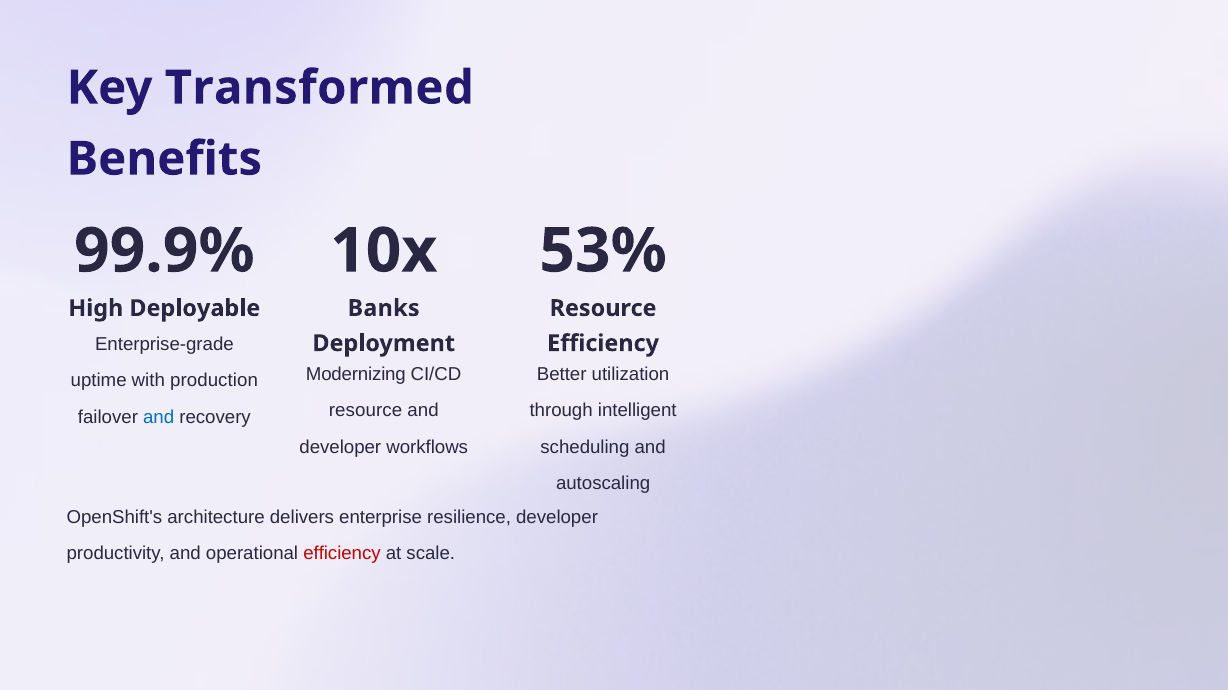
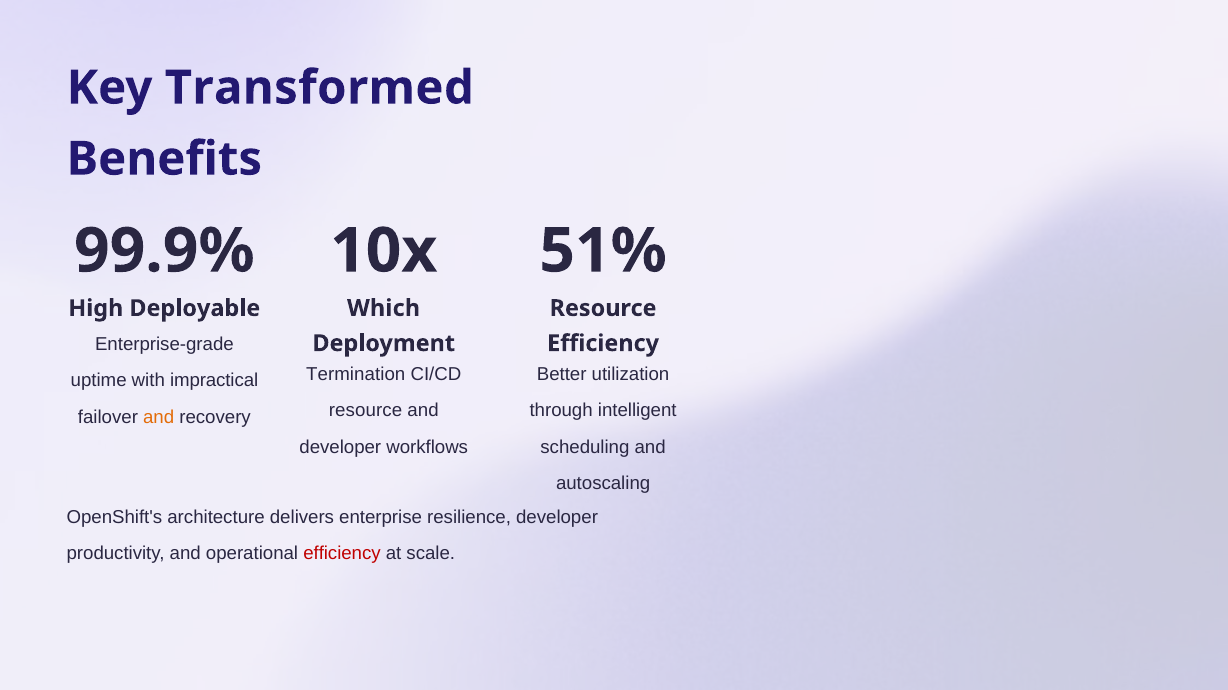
53%: 53% -> 51% (603, 251)
Banks: Banks -> Which (384, 309)
Modernizing: Modernizing -> Termination (356, 374)
production: production -> impractical (214, 381)
and colour: blue -> orange (159, 418)
